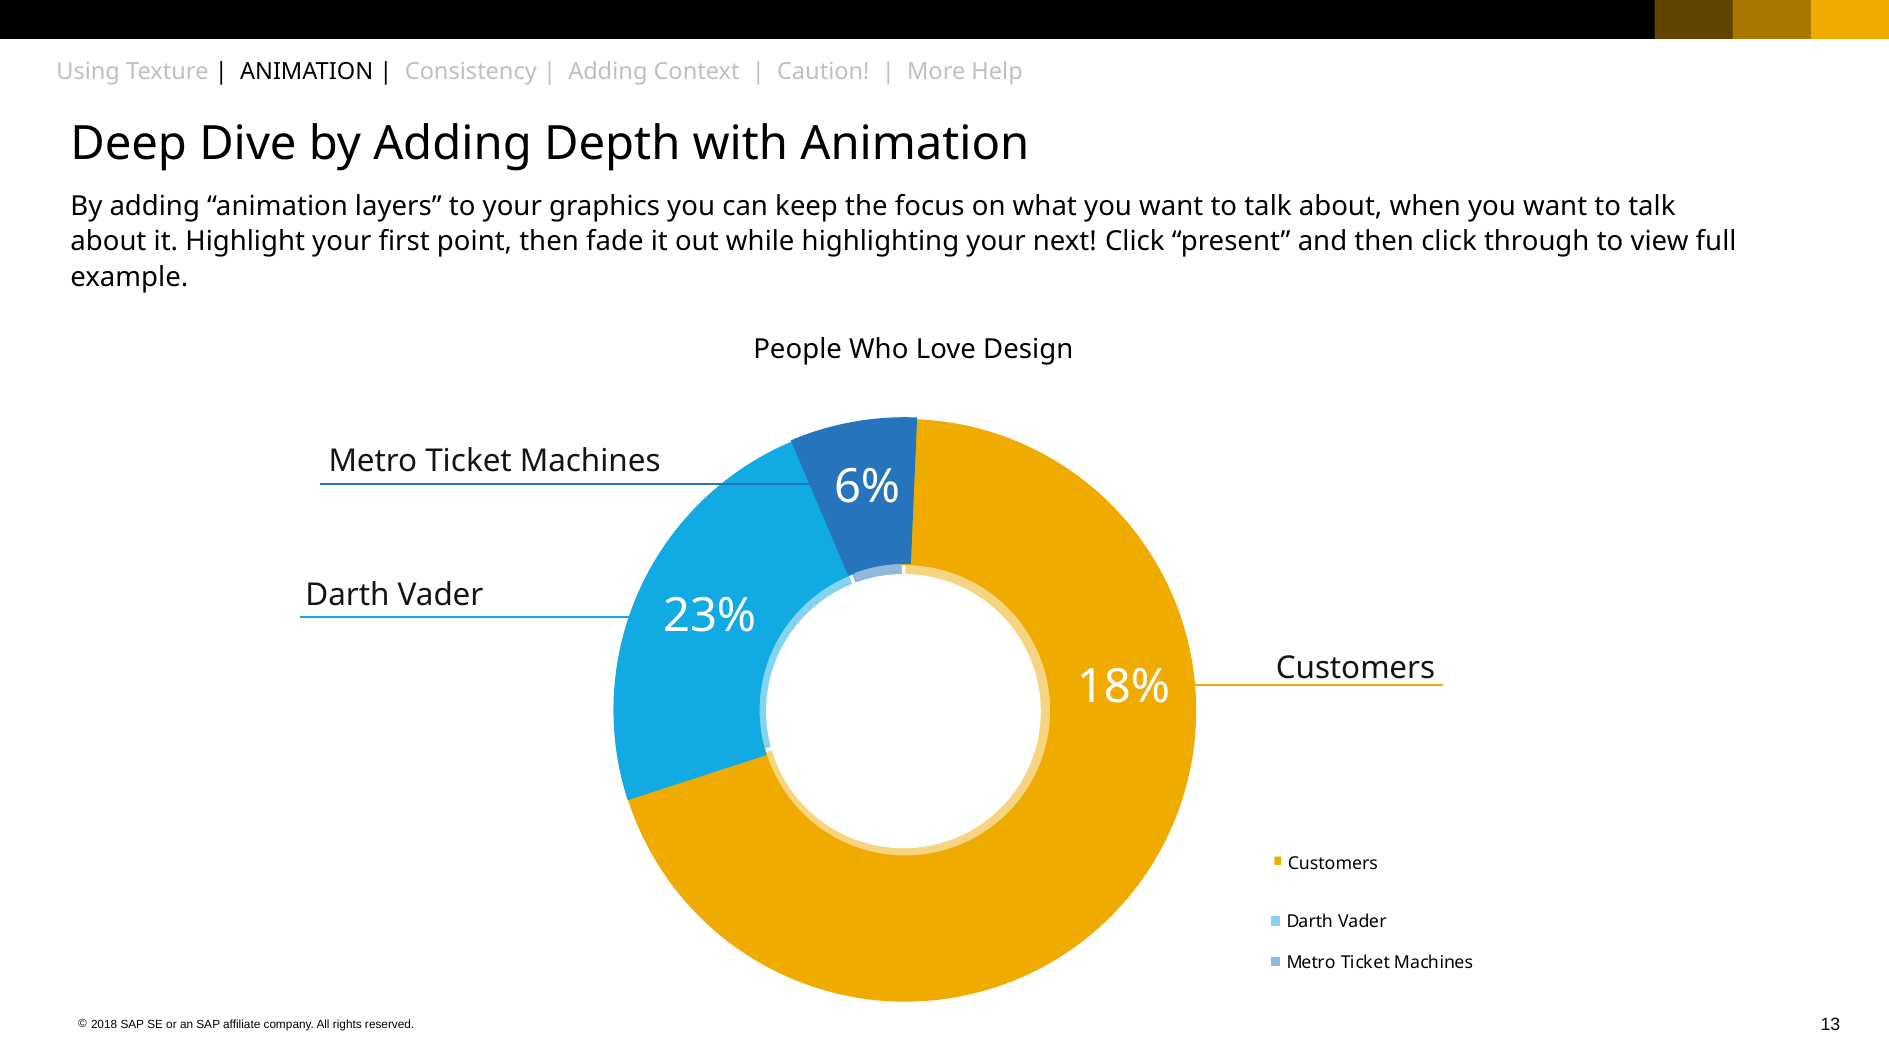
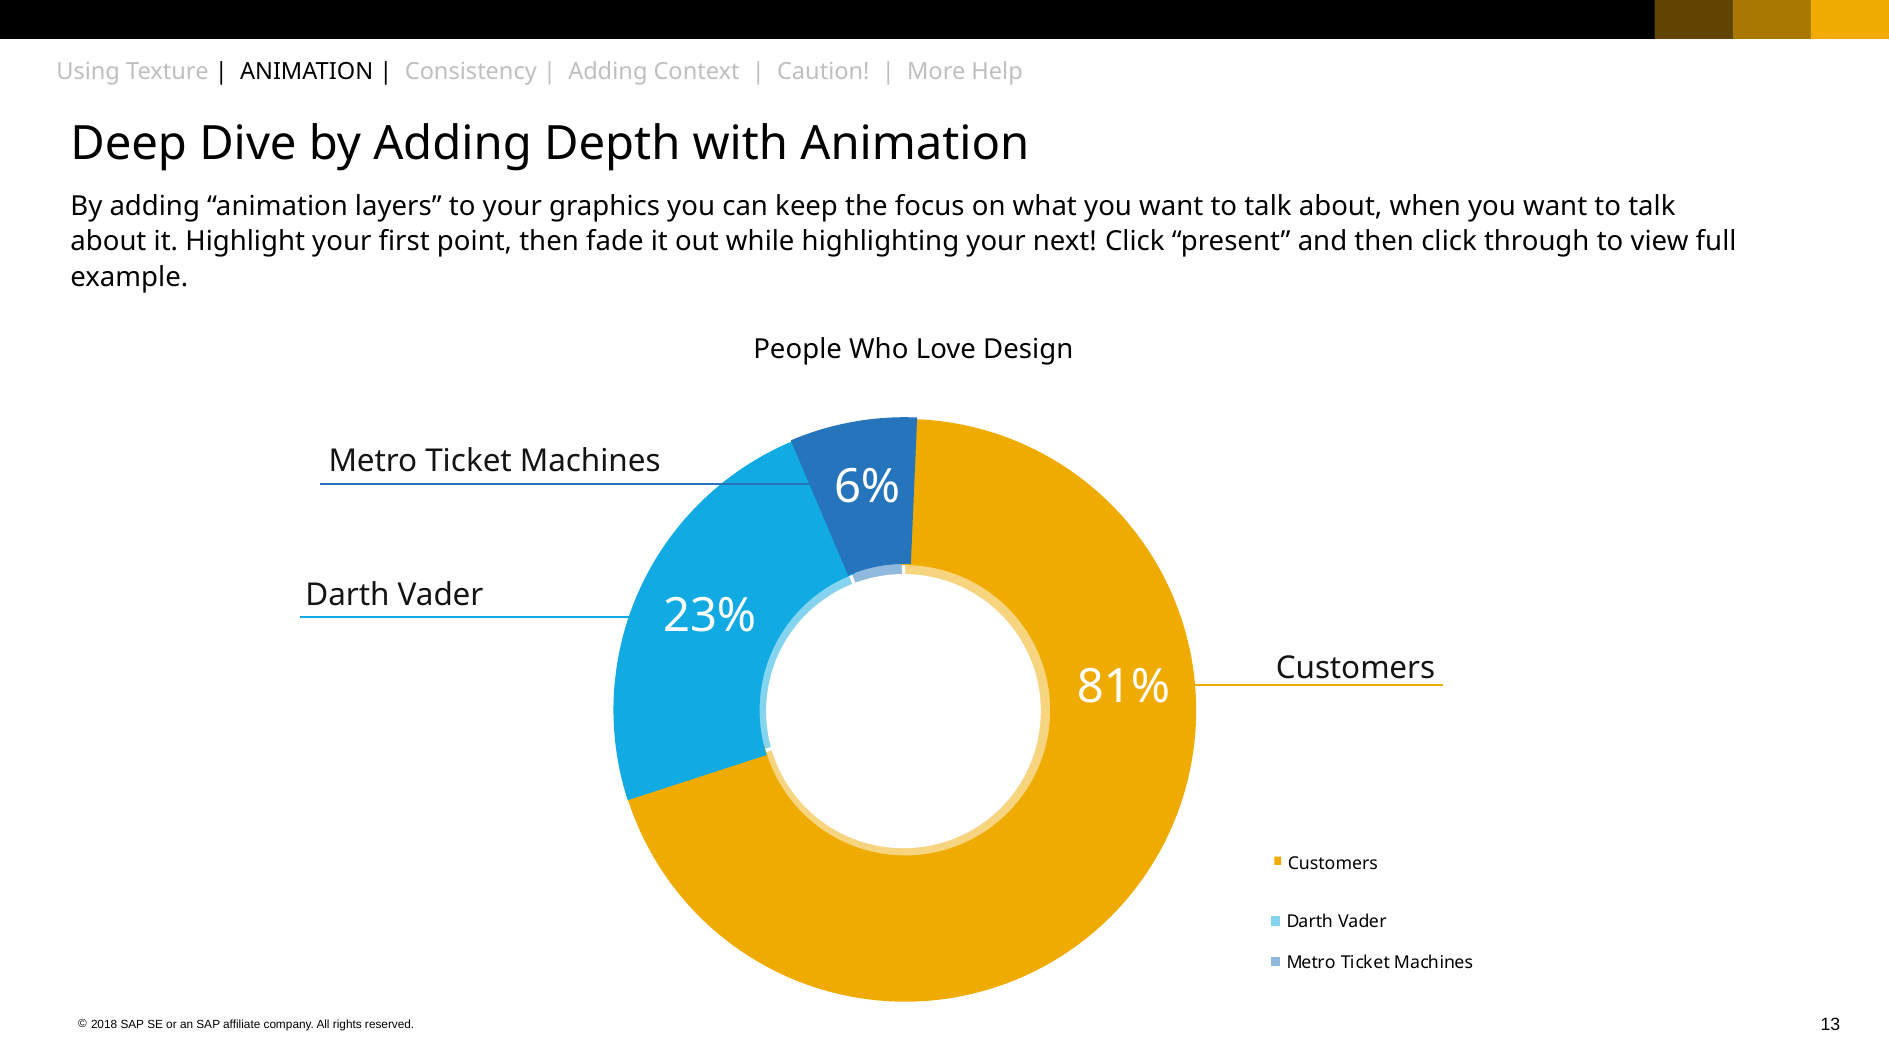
18%: 18% -> 81% (1123, 686)
